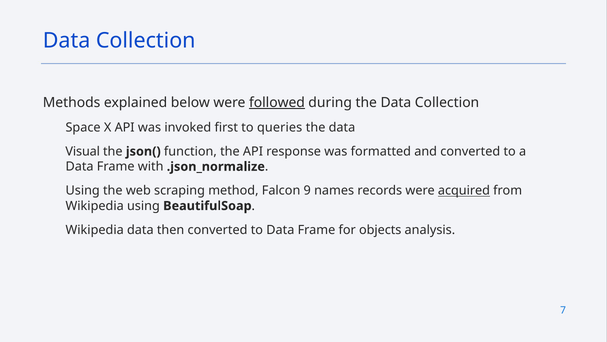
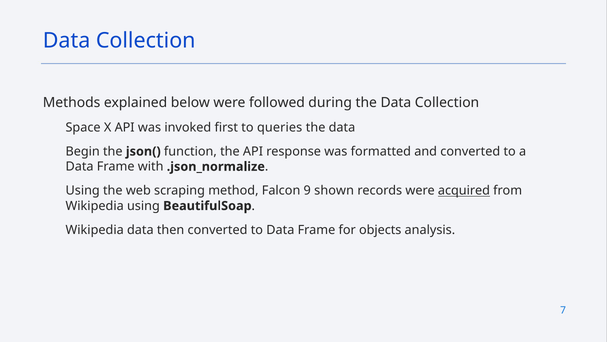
followed underline: present -> none (277, 102)
Visual: Visual -> Begin (83, 151)
names: names -> shown (334, 190)
